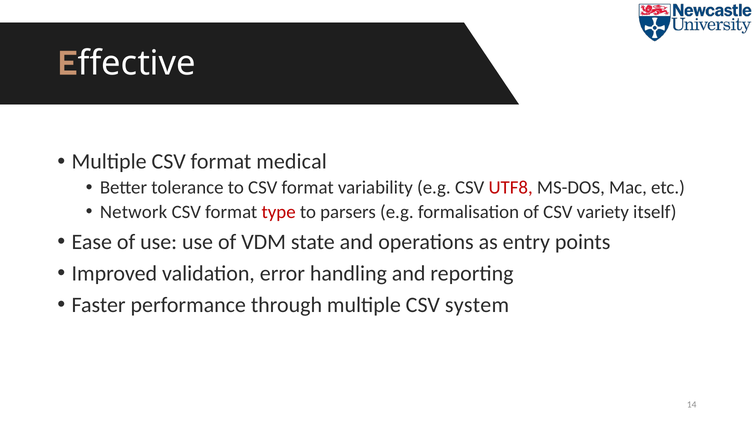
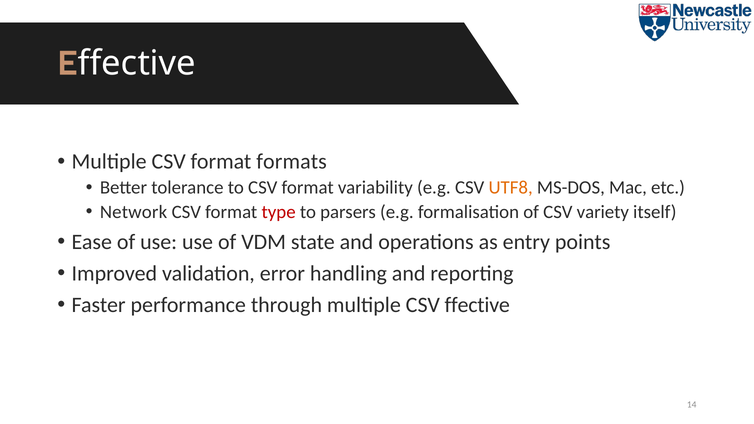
medical: medical -> formats (292, 162)
UTF8 colour: red -> orange (511, 188)
CSV system: system -> ffective (477, 305)
